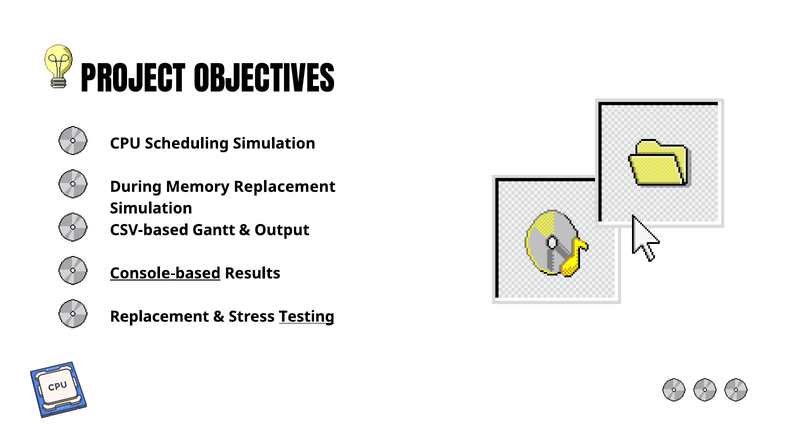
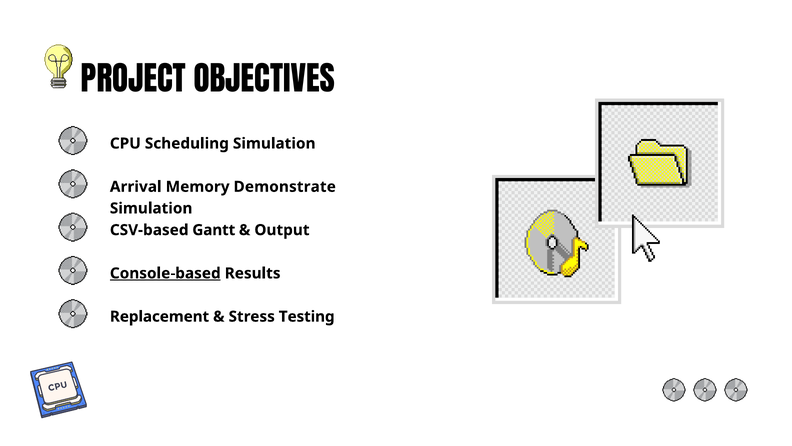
During: During -> Arrival (136, 187)
Memory Replacement: Replacement -> Demonstrate (285, 187)
Testing underline: present -> none (307, 316)
